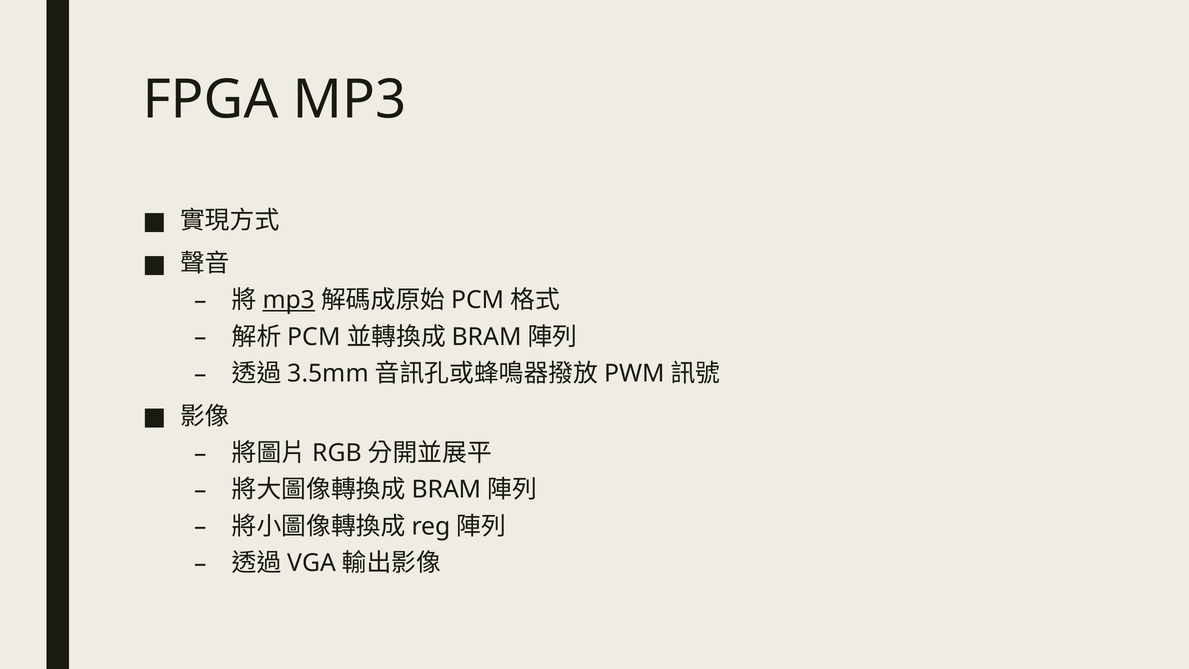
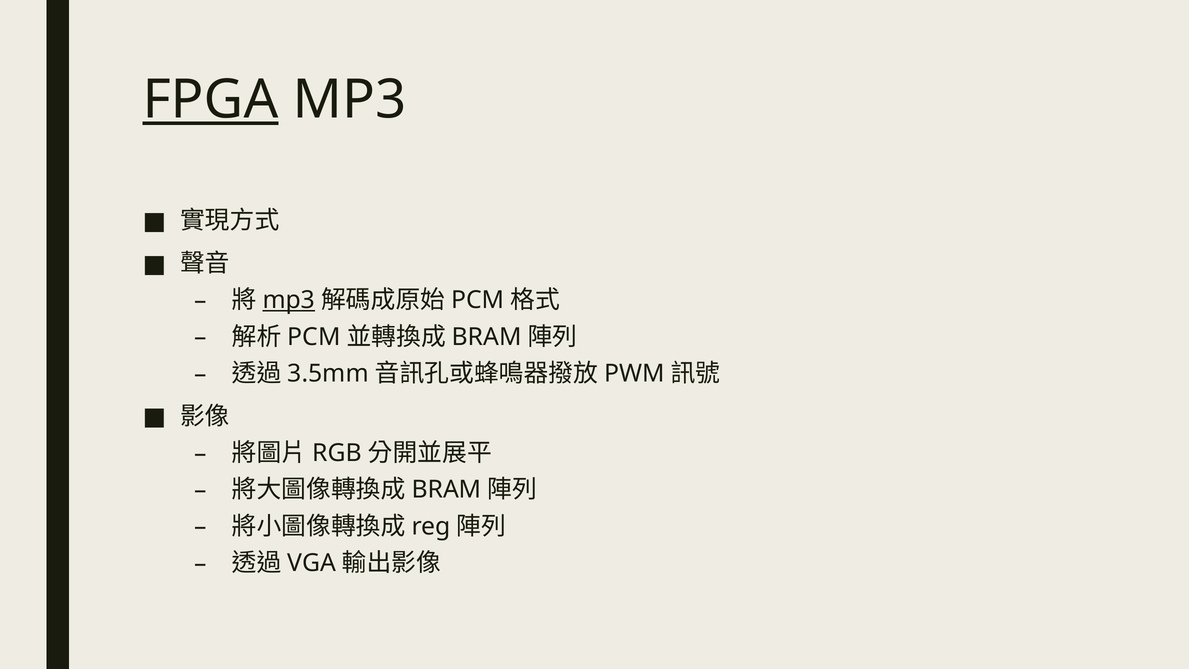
FPGA underline: none -> present (211, 100)
